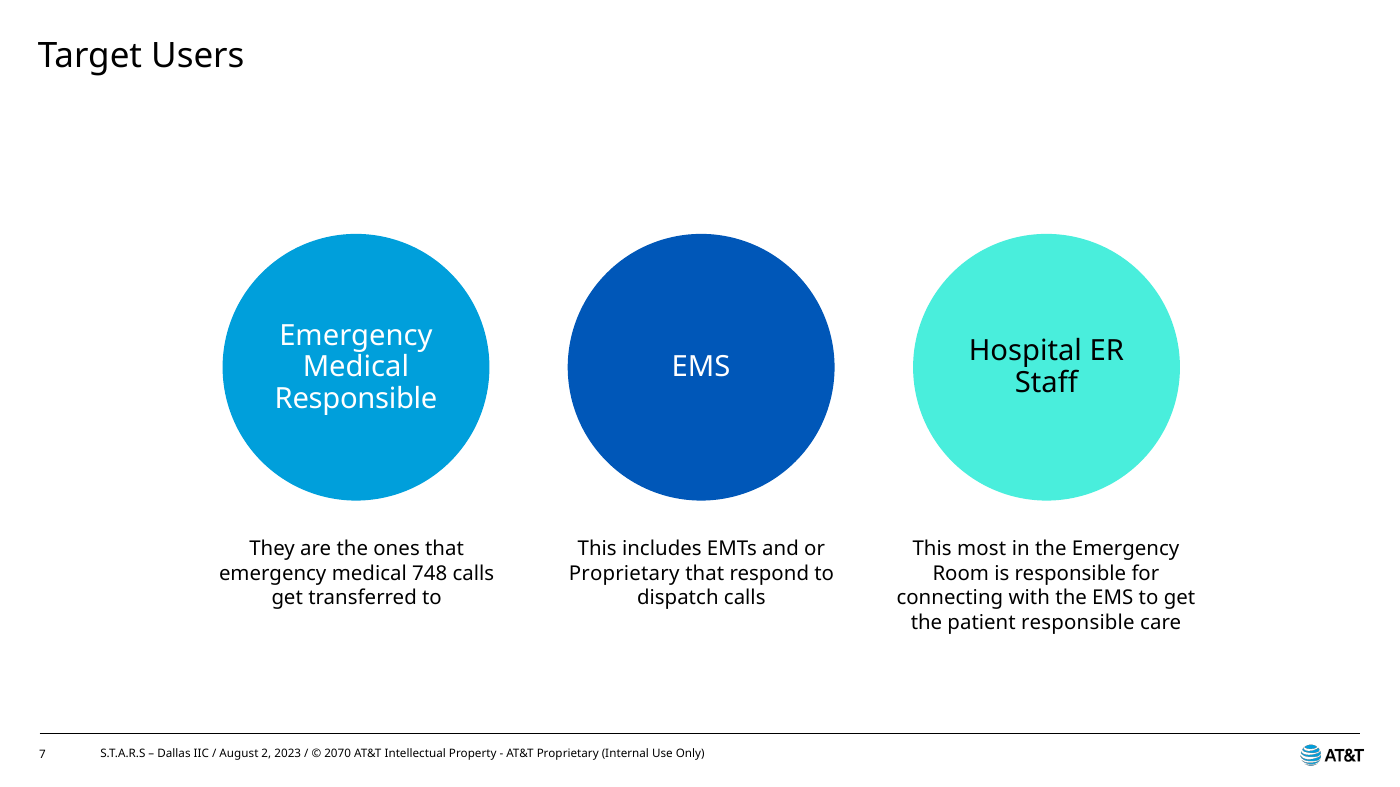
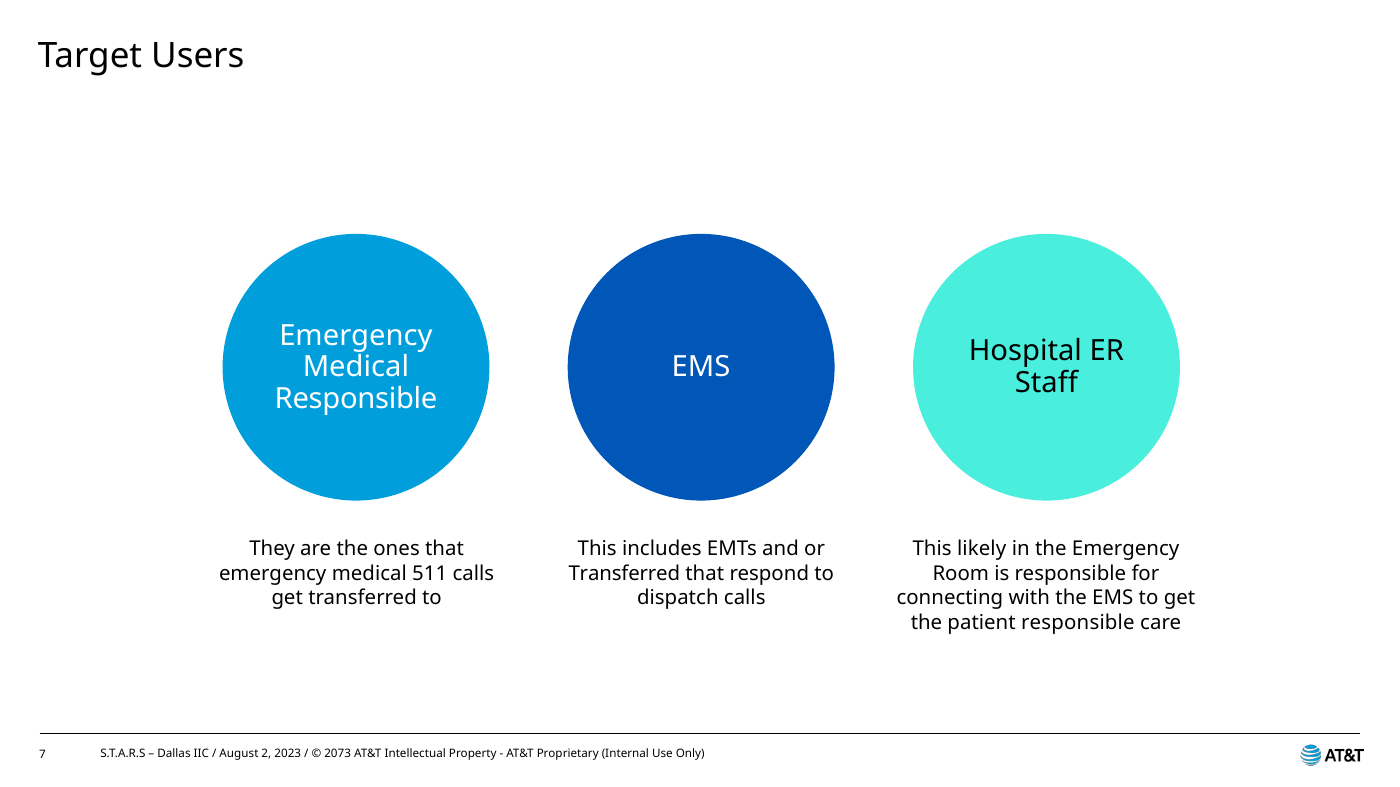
most: most -> likely (982, 550)
748: 748 -> 511 (430, 574)
Proprietary: Proprietary -> Transferred (624, 574)
2070: 2070 -> 2073 (338, 754)
